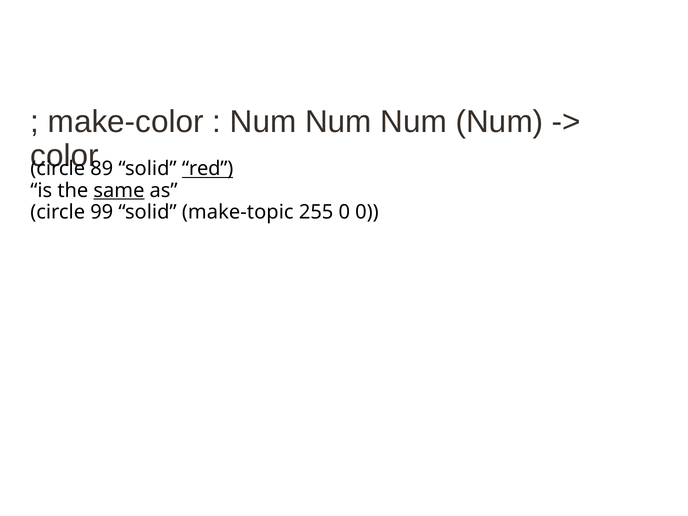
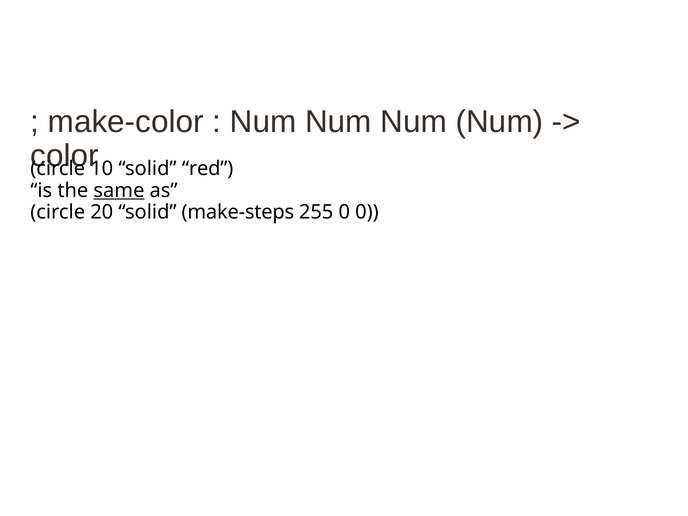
89: 89 -> 10 (102, 169)
red underline: present -> none (208, 169)
99: 99 -> 20 (102, 212)
make-topic: make-topic -> make-steps (238, 212)
